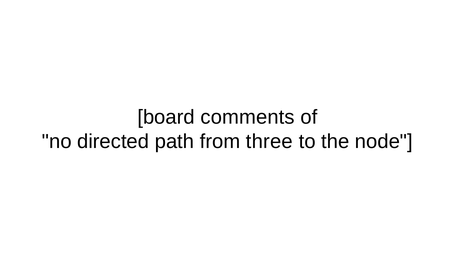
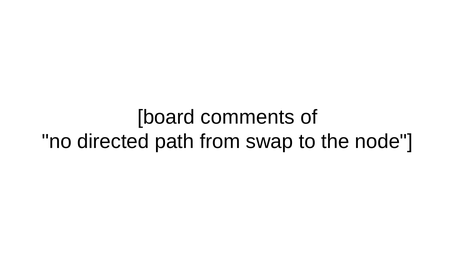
three: three -> swap (270, 142)
